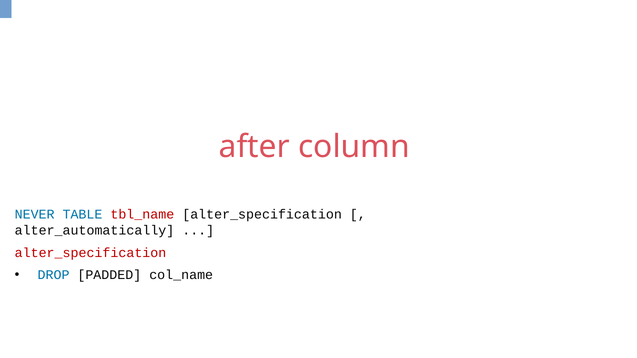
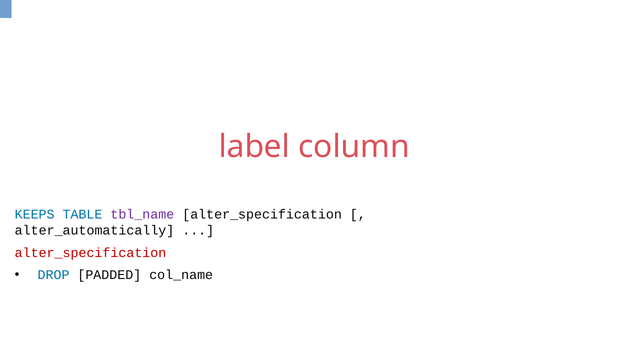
after: after -> label (254, 147)
NEVER: NEVER -> KEEPS (35, 215)
tbl_name colour: red -> purple (142, 215)
